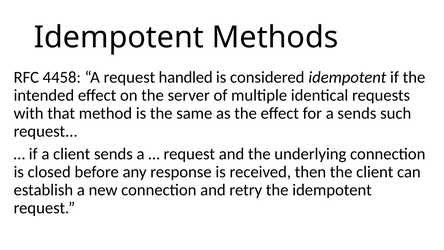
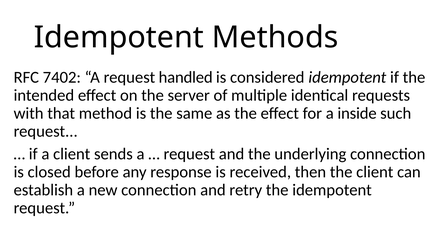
4458: 4458 -> 7402 (62, 77)
a sends: sends -> inside (357, 113)
